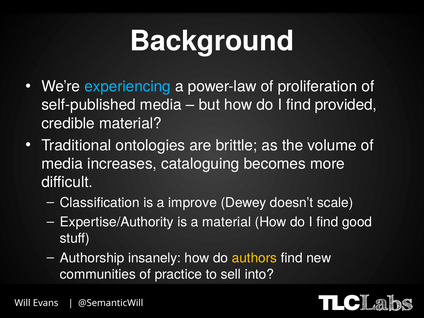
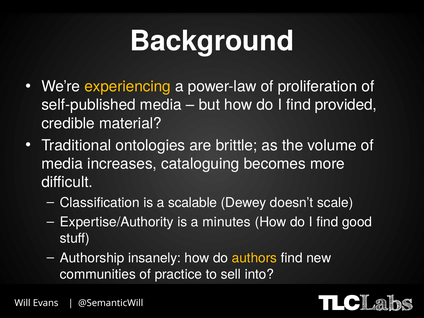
experiencing colour: light blue -> yellow (128, 87)
improve: improve -> scalable (193, 203)
a material: material -> minutes (227, 222)
